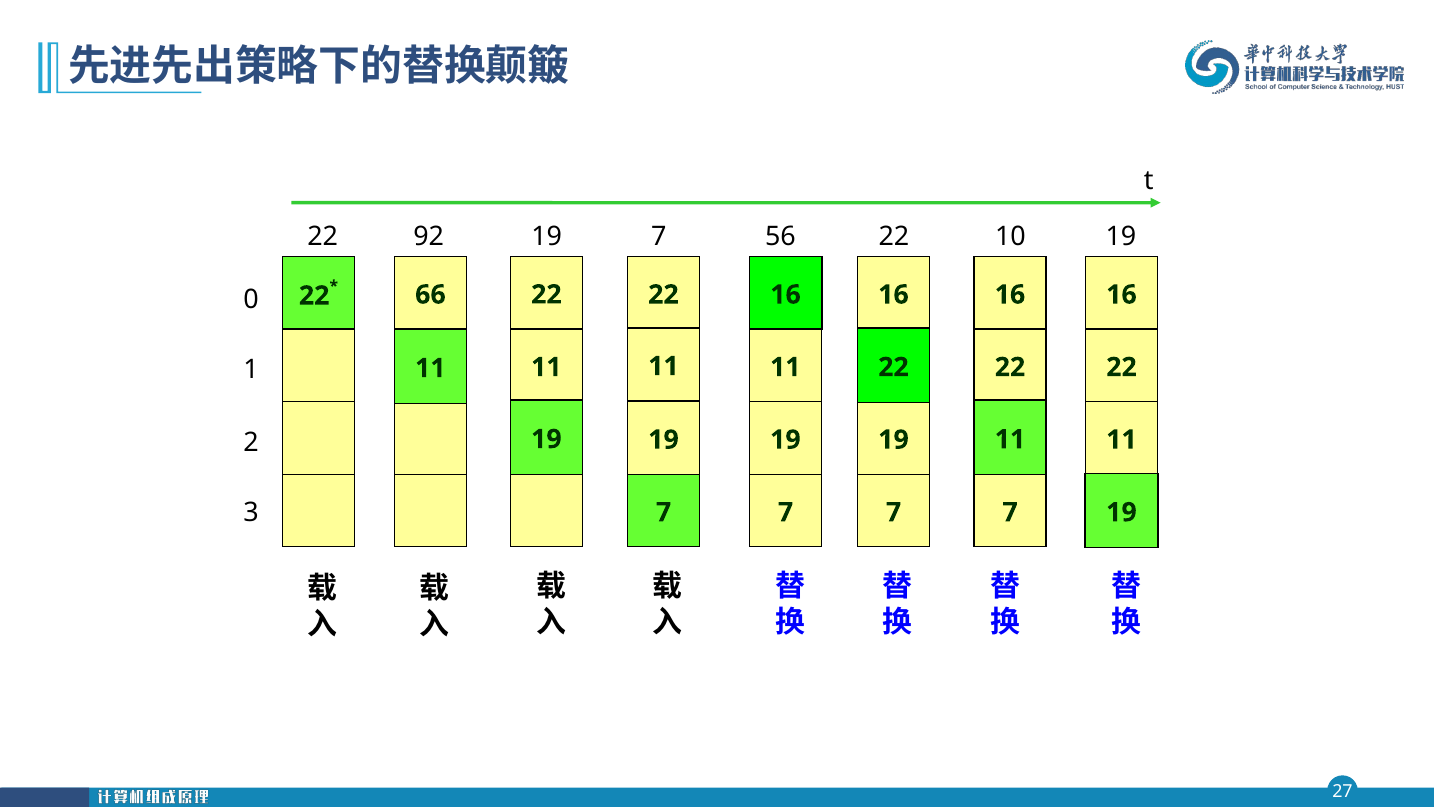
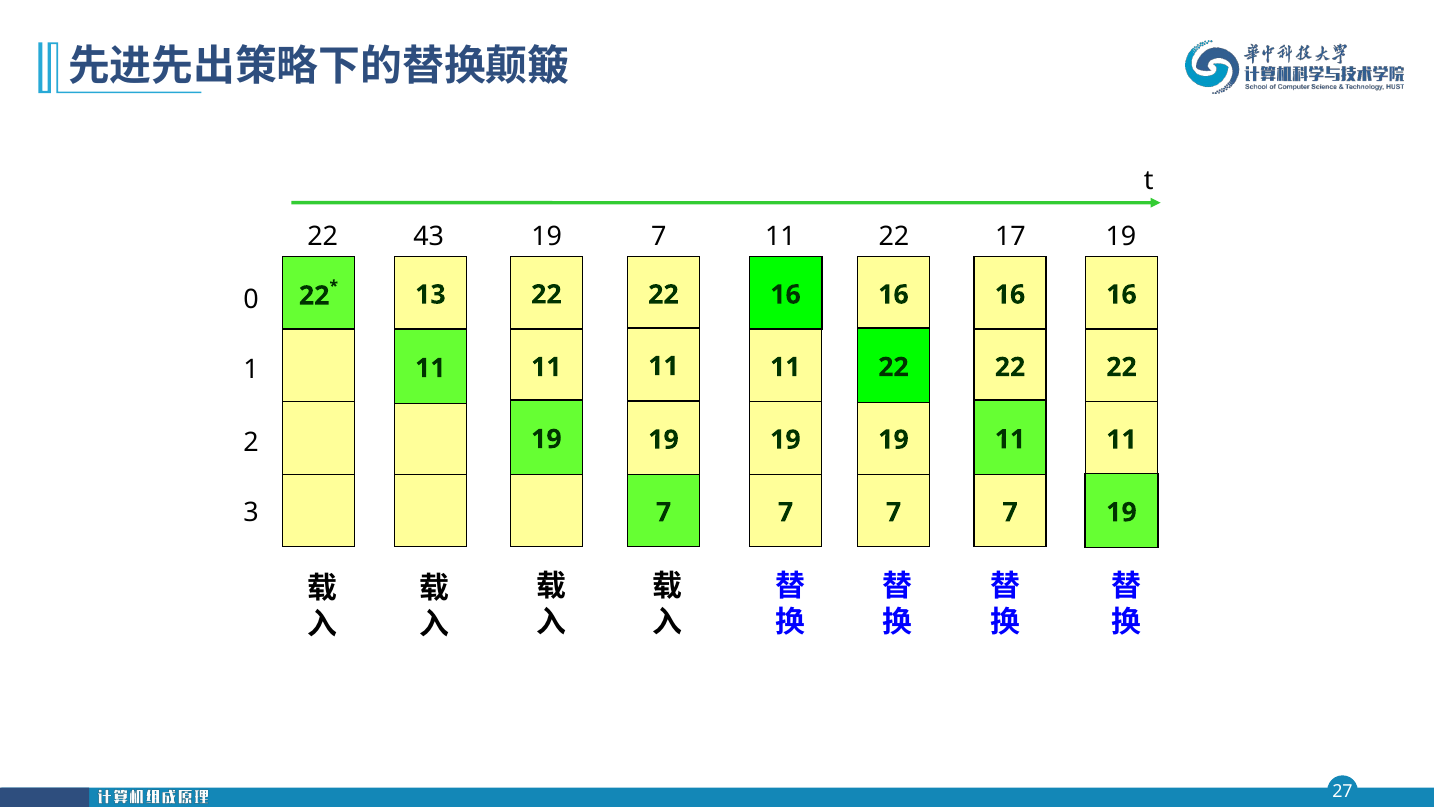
92: 92 -> 43 (429, 237)
19 7 56: 56 -> 11 (780, 237)
10: 10 -> 17 (1011, 237)
66: 66 -> 13 (430, 295)
